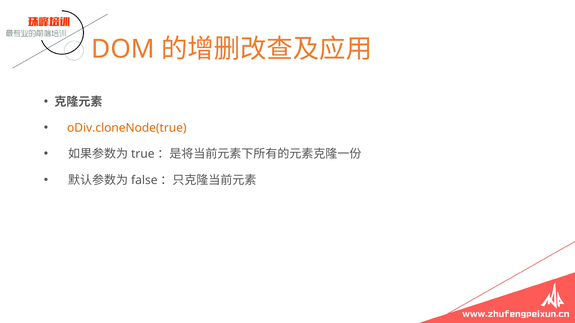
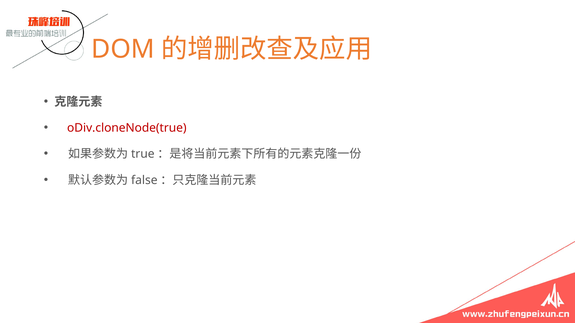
oDiv.cloneNode(true colour: orange -> red (127, 128)
